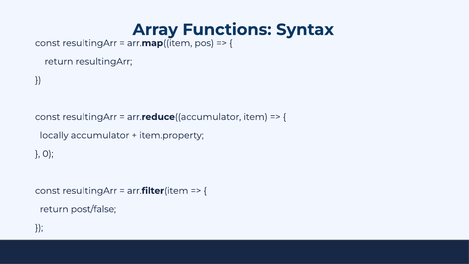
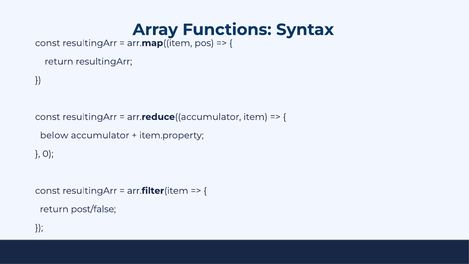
locally: locally -> below (54, 135)
